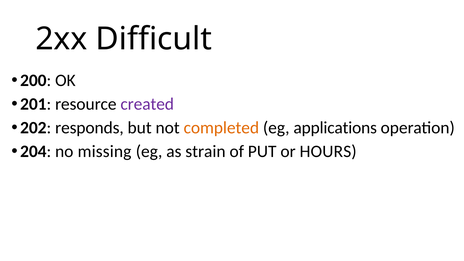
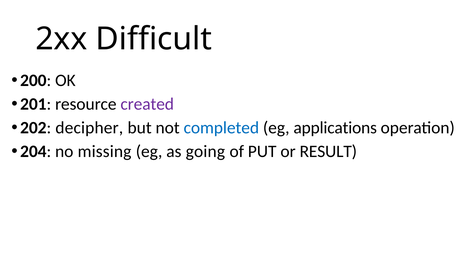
responds: responds -> decipher (89, 128)
completed colour: orange -> blue (221, 128)
strain: strain -> going (205, 151)
HOURS: HOURS -> RESULT (328, 151)
